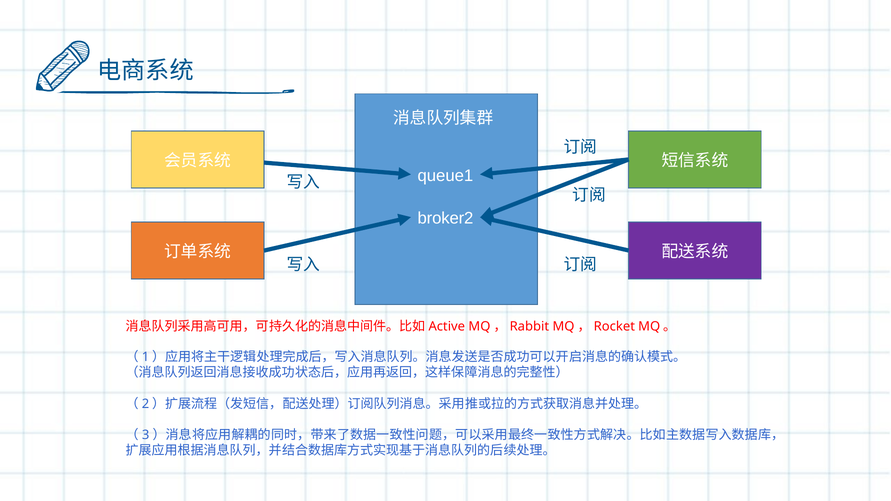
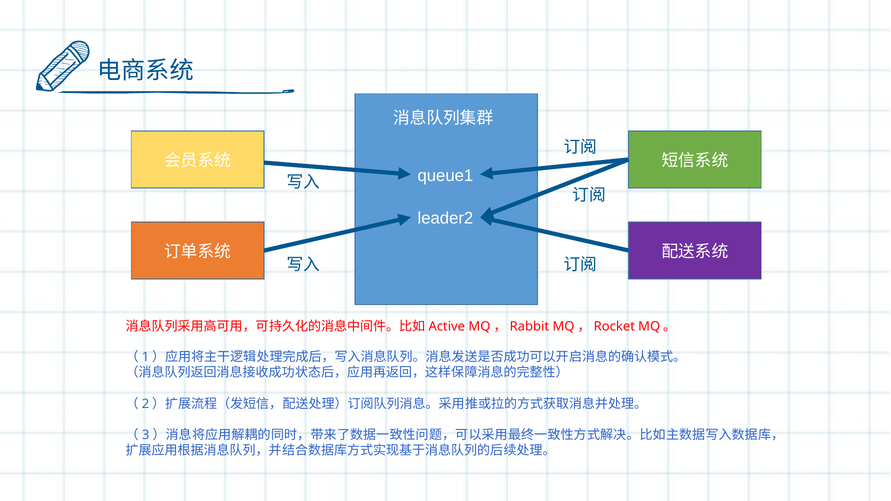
broker2: broker2 -> leader2 (445, 218)
